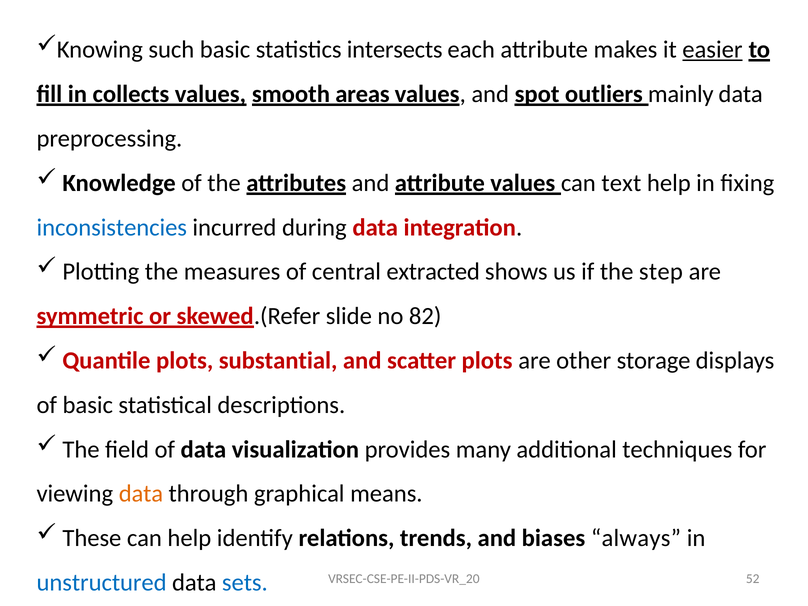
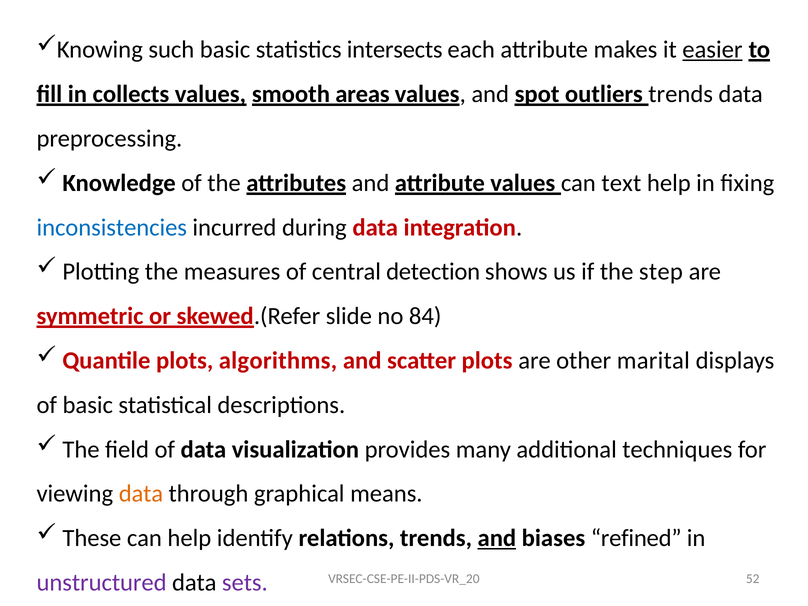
outliers mainly: mainly -> trends (681, 94)
extracted: extracted -> detection (433, 272)
82: 82 -> 84 (425, 316)
substantial: substantial -> algorithms (278, 361)
storage: storage -> marital (653, 361)
and underline: none -> present (497, 538)
always: always -> refined (636, 538)
unstructured colour: blue -> purple (102, 583)
sets colour: blue -> purple (245, 583)
